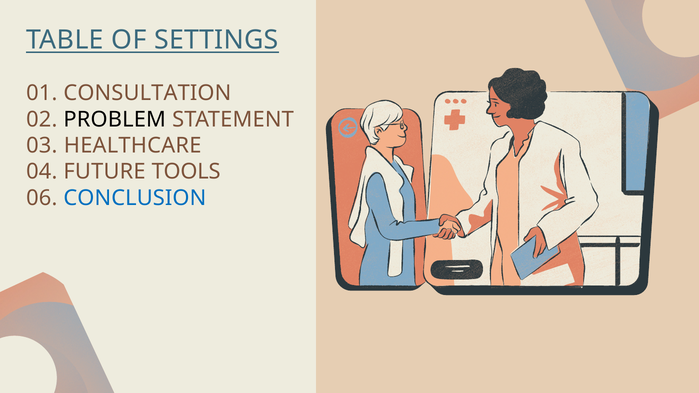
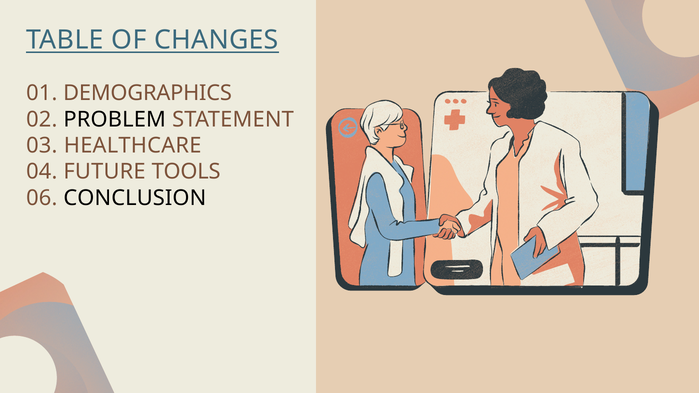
SETTINGS: SETTINGS -> CHANGES (216, 40)
CONSULTATION: CONSULTATION -> DEMOGRAPHICS (148, 93)
CONCLUSION colour: blue -> black (135, 198)
